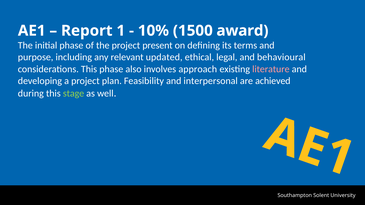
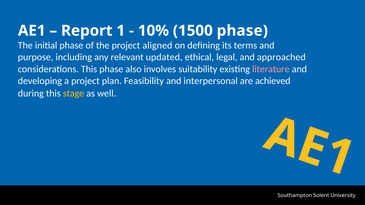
1500 award: award -> phase (242, 31)
present: present -> aligned (157, 45)
behavioural: behavioural -> approached (281, 57)
approach: approach -> suitability (198, 69)
stage colour: light green -> yellow (74, 94)
